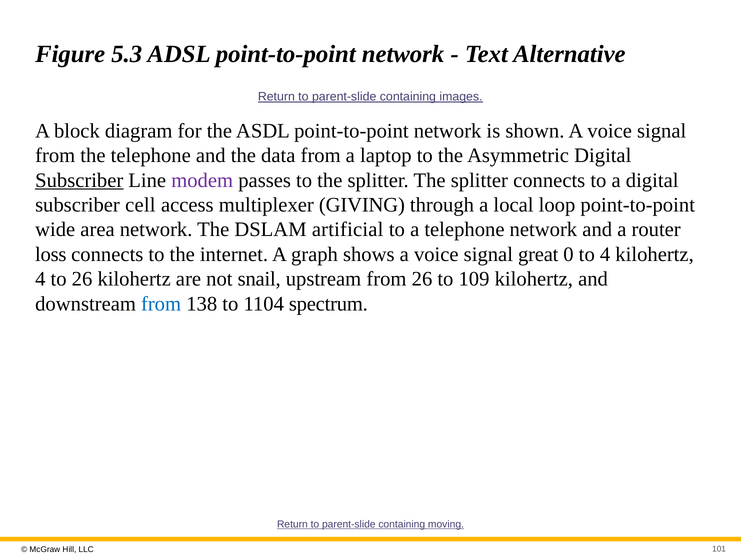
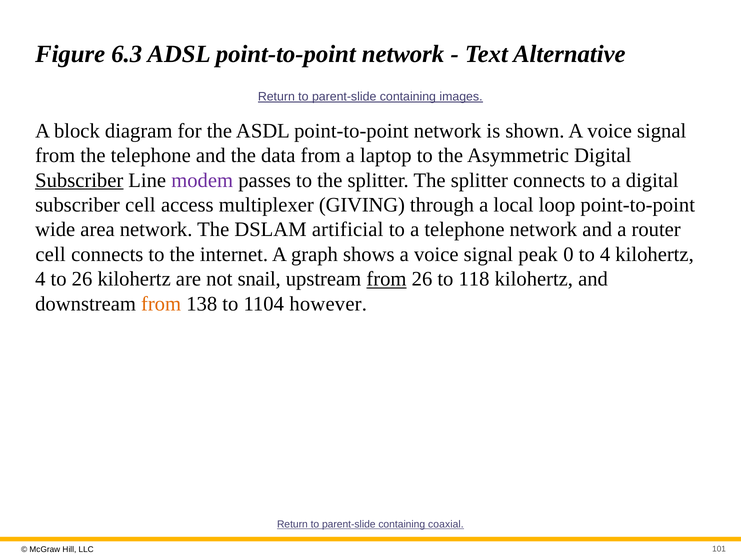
5.3: 5.3 -> 6.3 (127, 54)
loss: loss -> cell (51, 254)
great: great -> peak (538, 254)
from underline: none -> present (386, 279)
109: 109 -> 118 (474, 279)
from colour: blue -> orange (161, 304)
spectrum: spectrum -> however (328, 304)
moving: moving -> coaxial (446, 524)
